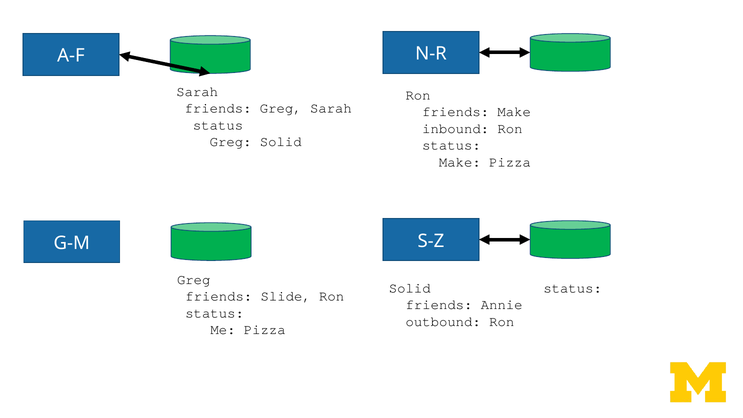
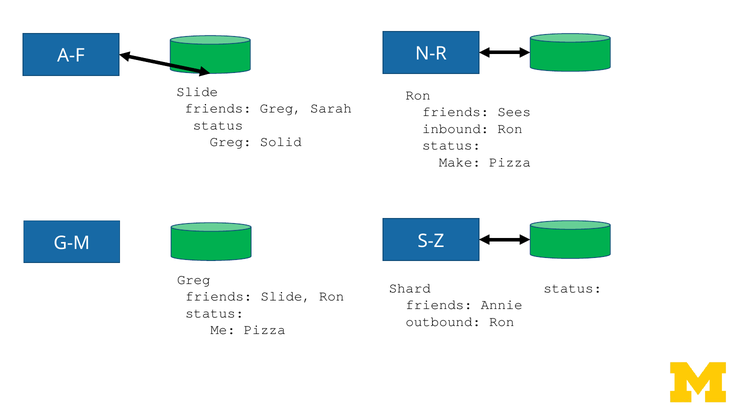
Sarah: Sarah -> Slide (197, 92)
friends Make: Make -> Sees (514, 112)
Solid: Solid -> Shard (410, 288)
